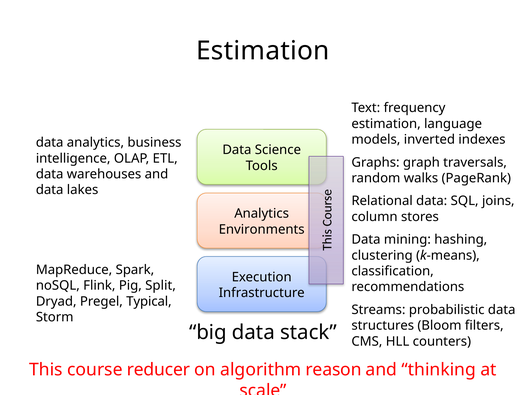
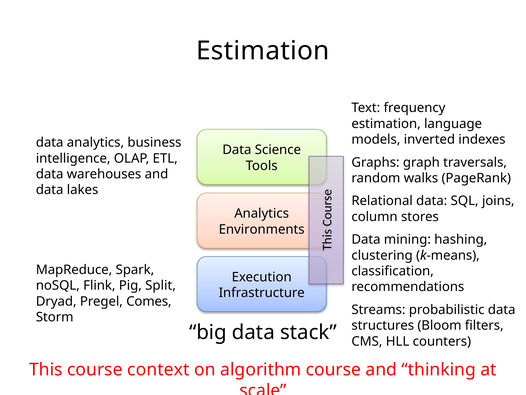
Typical: Typical -> Comes (149, 301)
reducer: reducer -> context (158, 369)
algorithm reason: reason -> course (333, 369)
